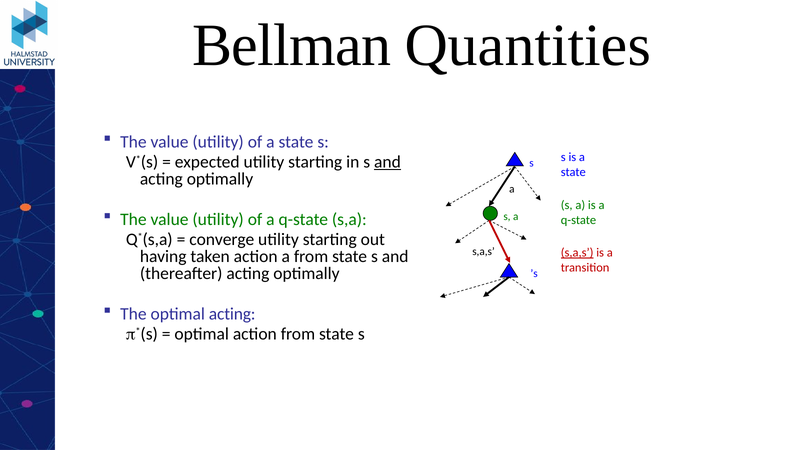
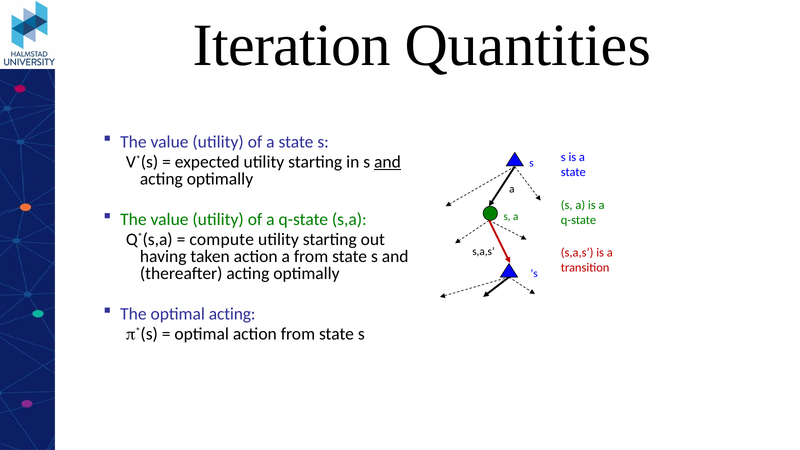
Bellman: Bellman -> Iteration (292, 46)
converge: converge -> compute (222, 240)
s,a,s underline: present -> none (577, 253)
